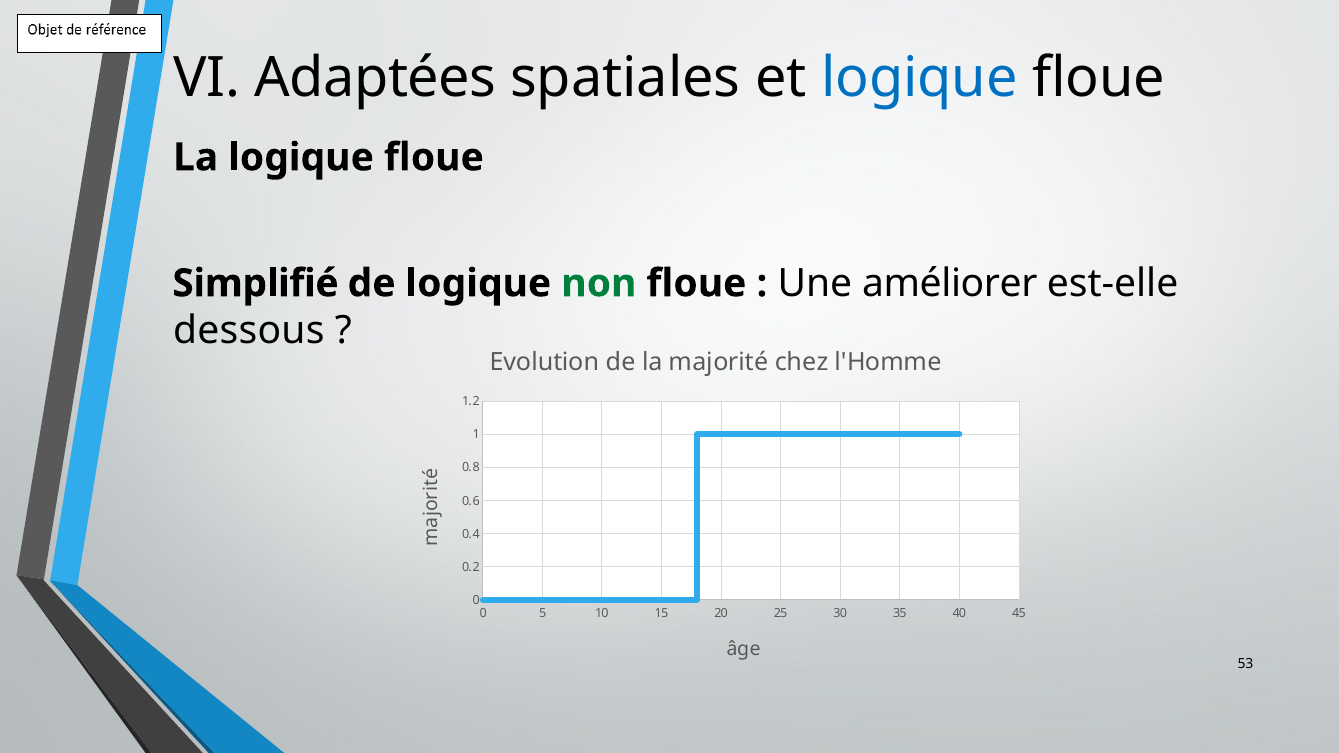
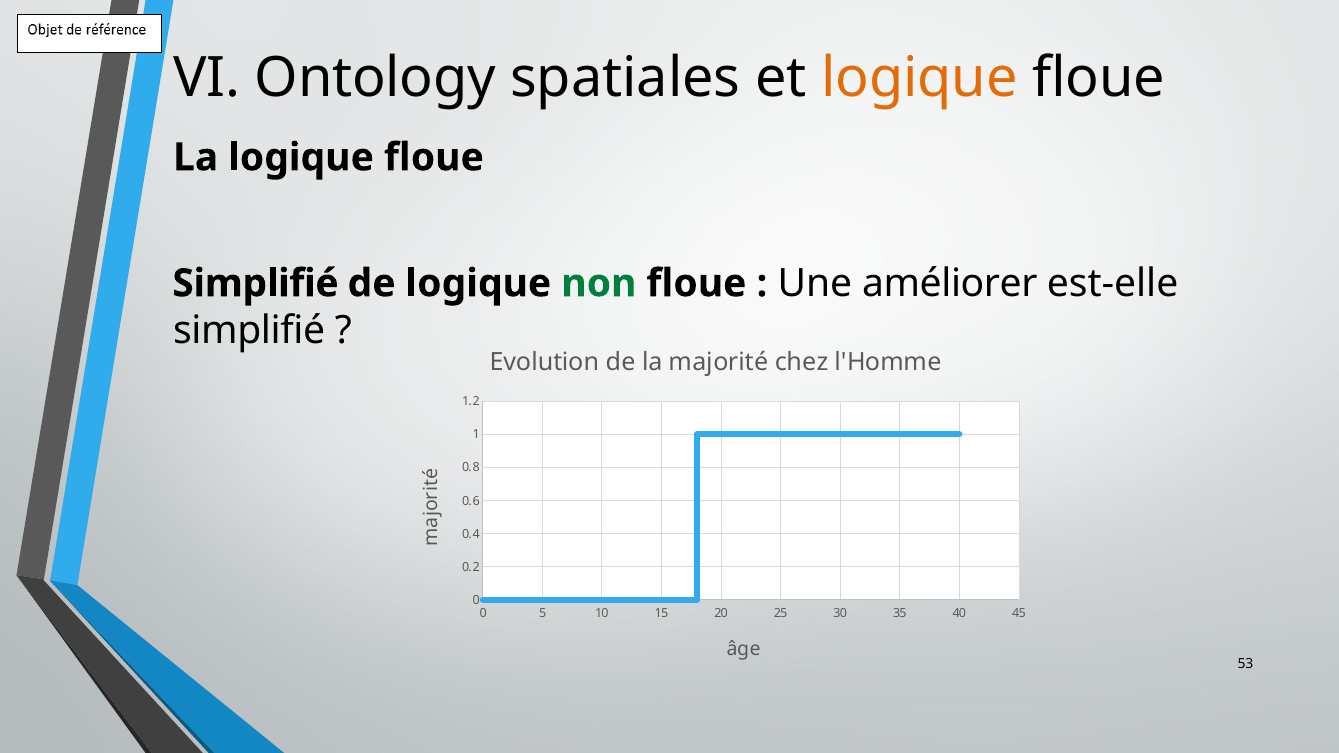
Adaptées: Adaptées -> Ontology (375, 78)
logique colour: blue -> orange (919, 78)
dessous: dessous -> simplifié (249, 330)
